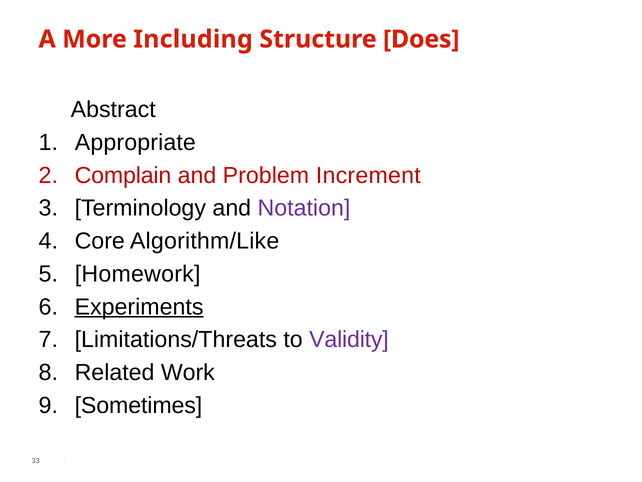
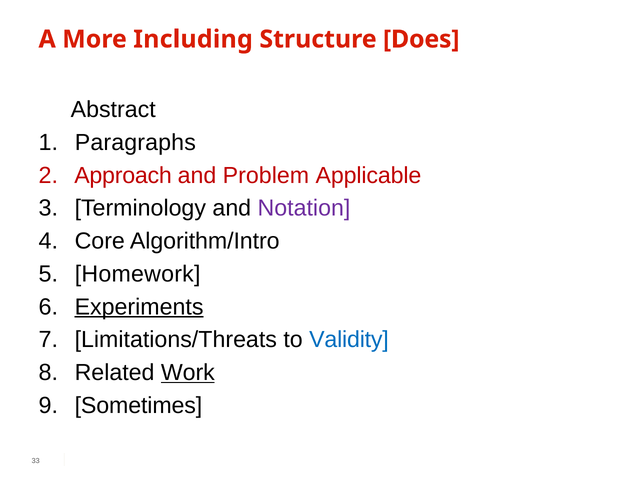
Appropriate: Appropriate -> Paragraphs (135, 142)
Complain: Complain -> Approach (123, 175)
Increment: Increment -> Applicable (368, 175)
Algorithm/Like: Algorithm/Like -> Algorithm/Intro (205, 241)
Validity colour: purple -> blue (349, 339)
Work underline: none -> present (188, 372)
